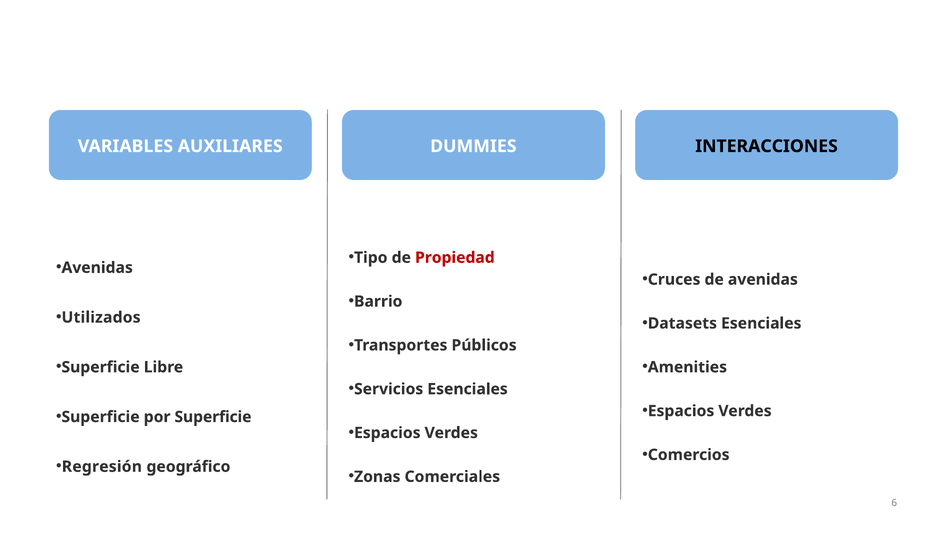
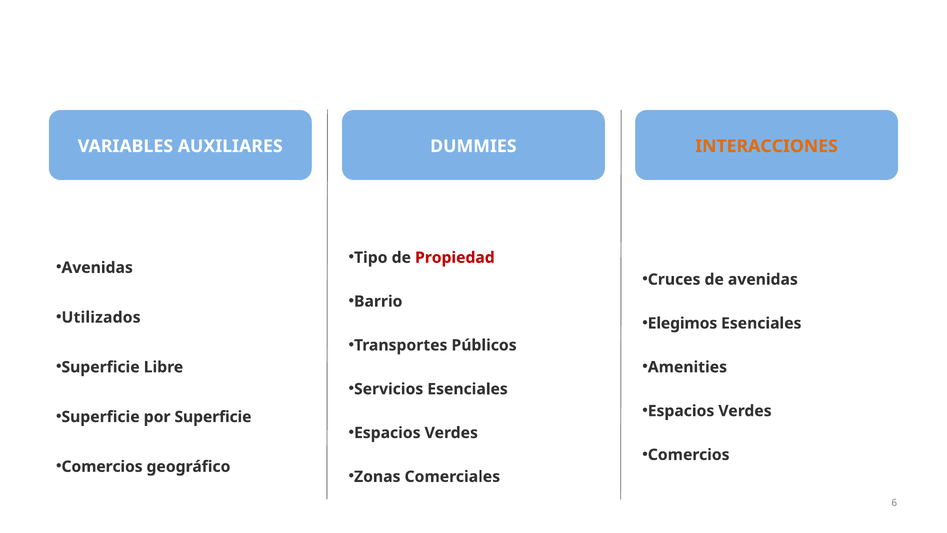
INTERACCIONES colour: black -> orange (767, 146)
Datasets: Datasets -> Elegimos (682, 323)
Regresión: Regresión -> Comercios (102, 466)
